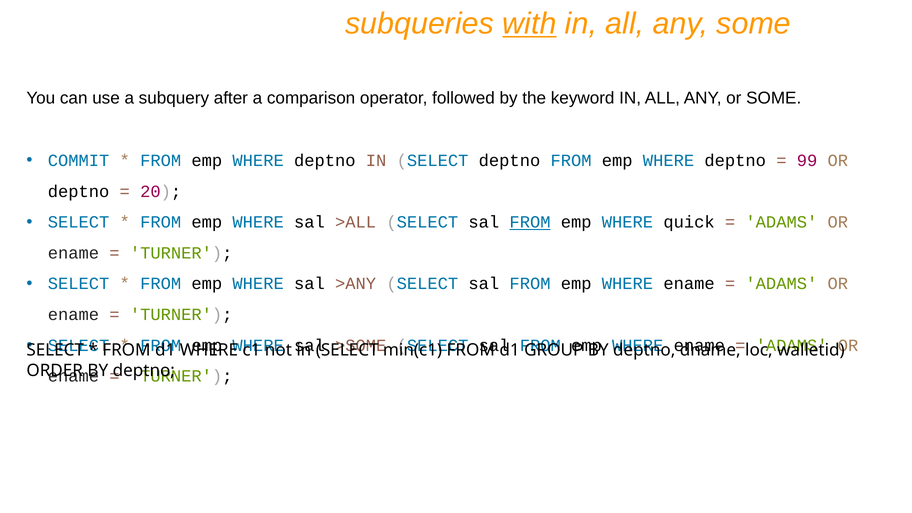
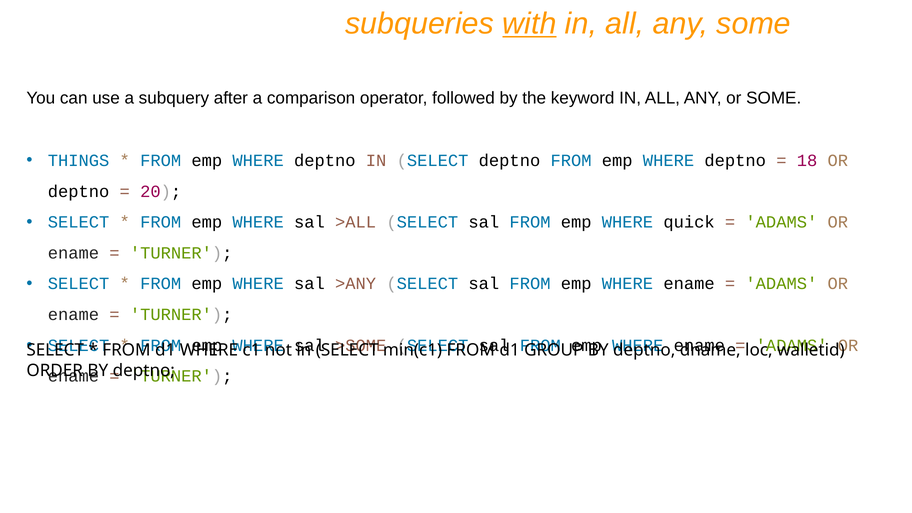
COMMIT: COMMIT -> THINGS (79, 161)
99: 99 -> 18 (807, 161)
FROM underline: present -> none (530, 222)
